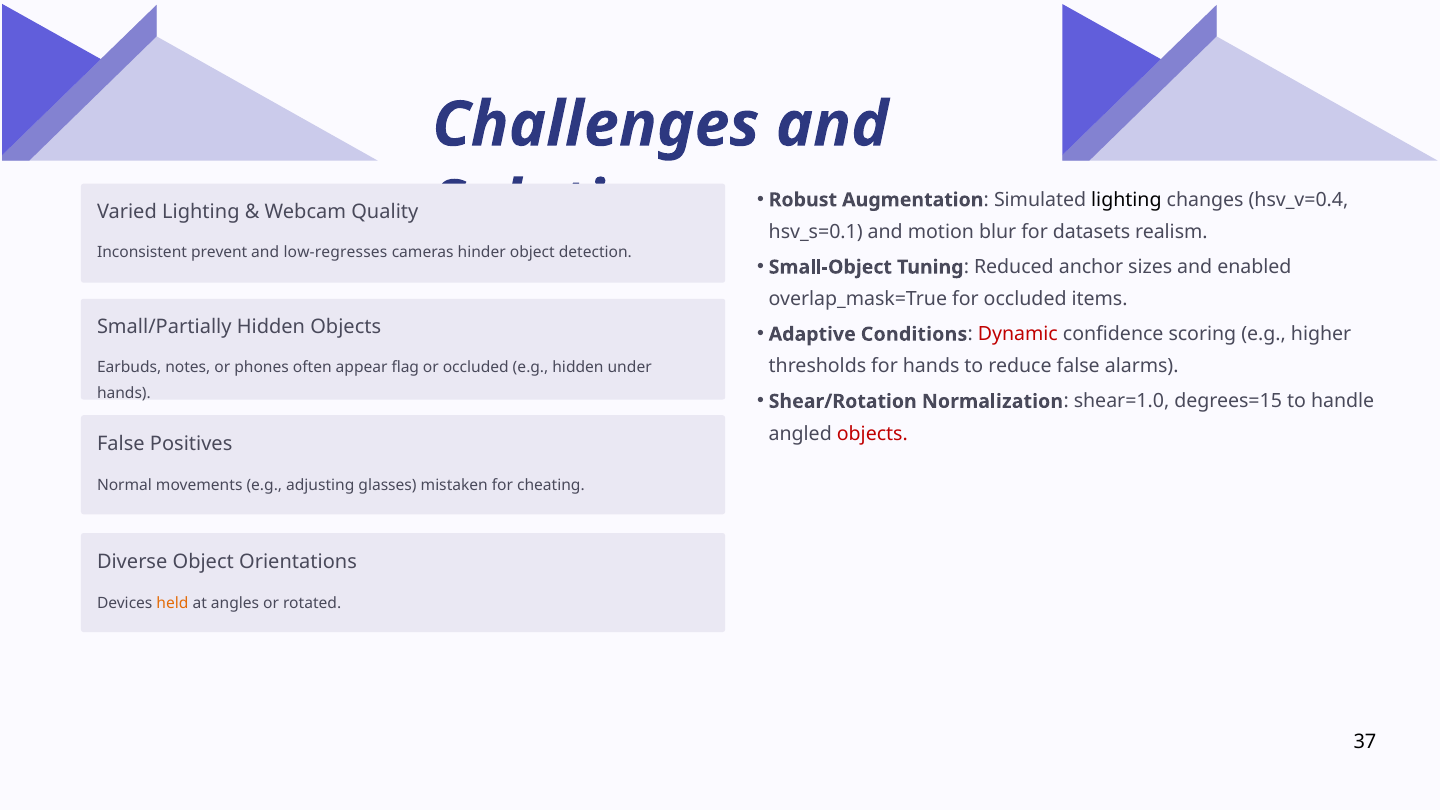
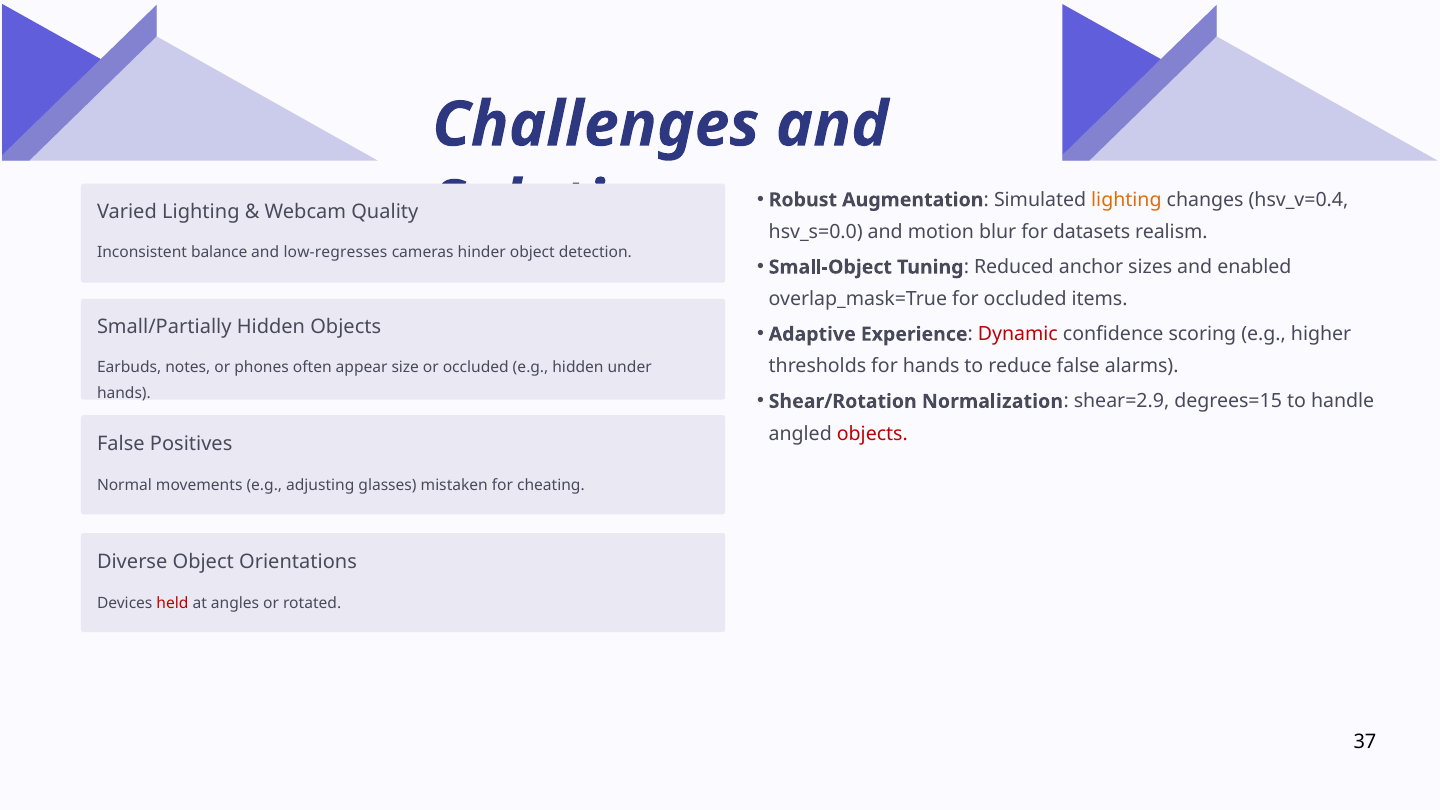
lighting colour: black -> orange (1126, 200)
hsv_s=0.1: hsv_s=0.1 -> hsv_s=0.0 (816, 232)
prevent: prevent -> balance (219, 252)
Conditions: Conditions -> Experience (914, 334)
flag: flag -> size (405, 367)
shear=1.0: shear=1.0 -> shear=2.9 (1122, 401)
held colour: orange -> red (173, 603)
